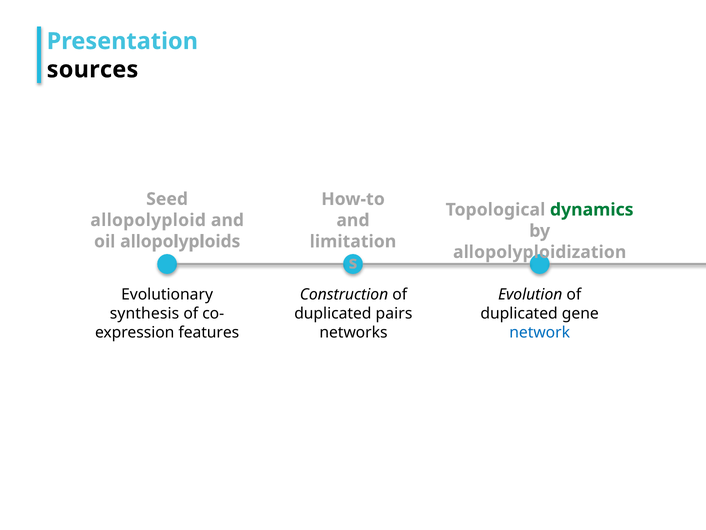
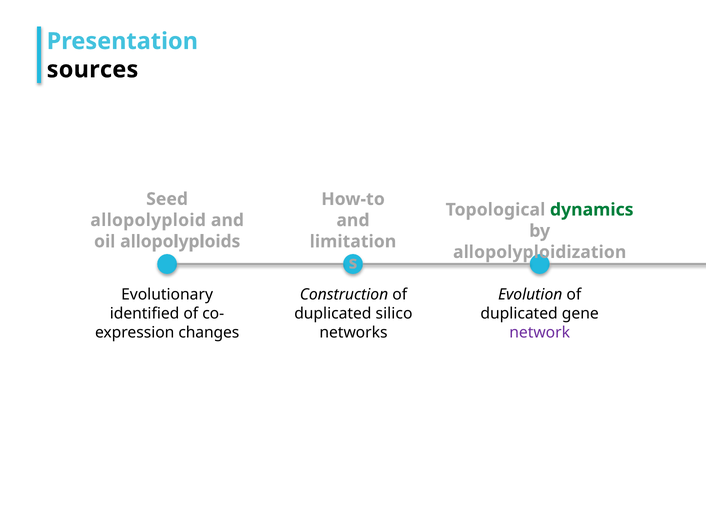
synthesis: synthesis -> identified (145, 313)
pairs: pairs -> silico (394, 313)
features: features -> changes (209, 332)
network colour: blue -> purple (540, 332)
